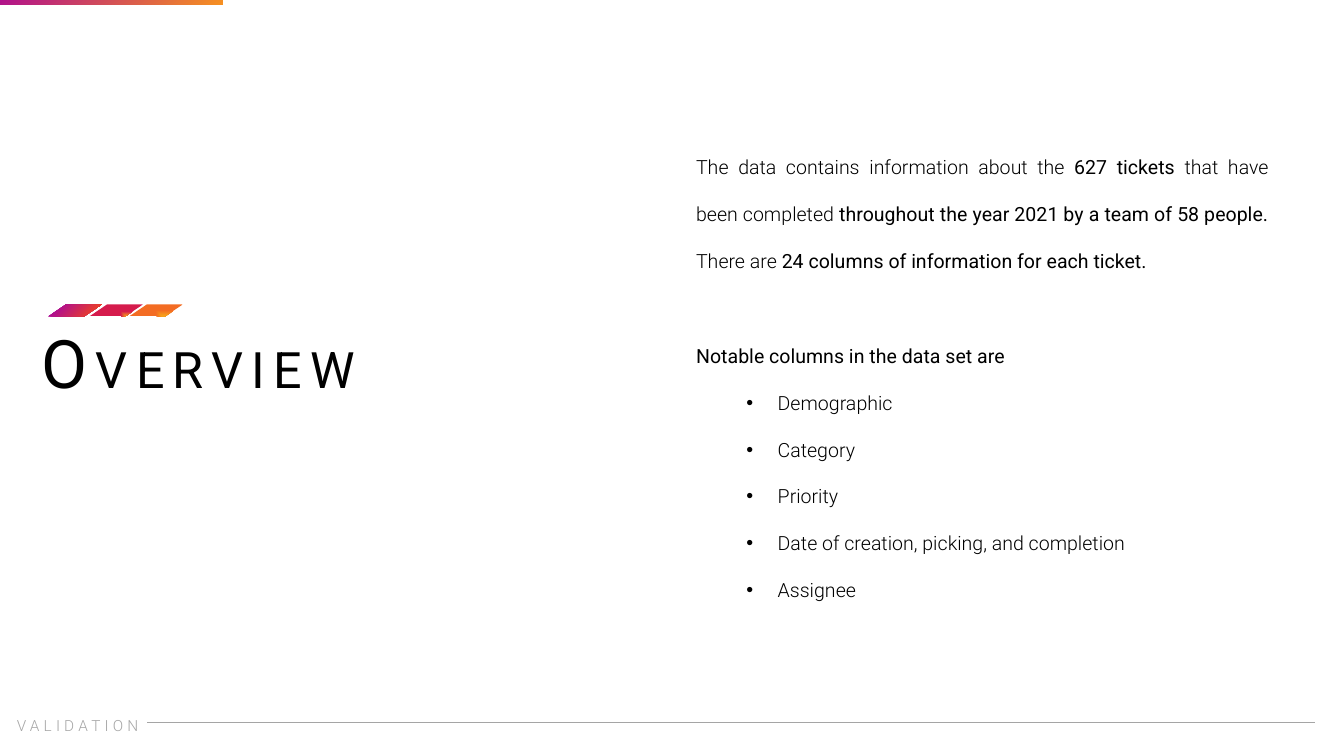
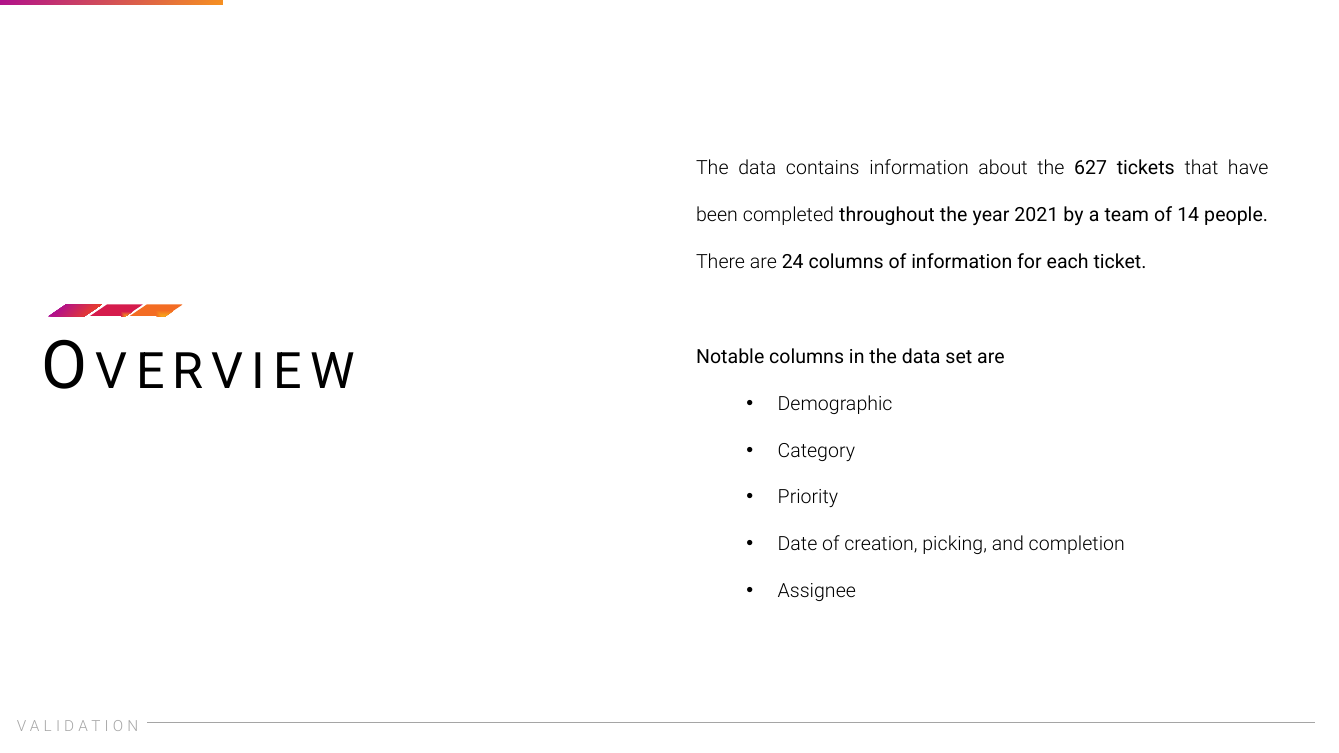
58: 58 -> 14 (1188, 215)
